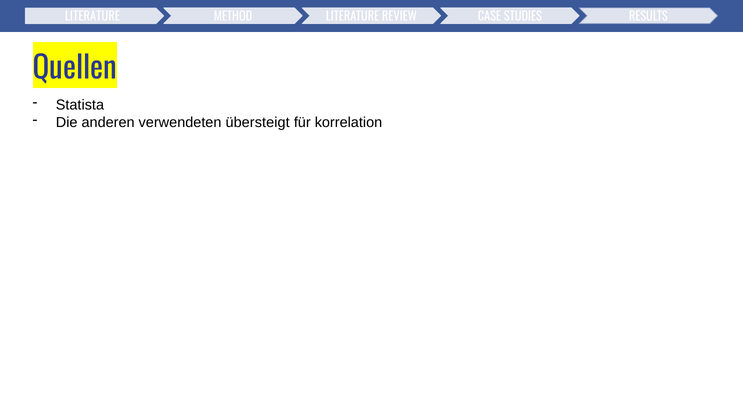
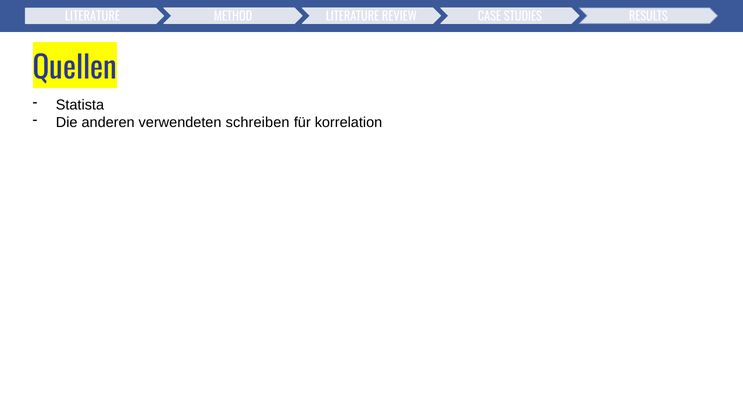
übersteigt: übersteigt -> schreiben (258, 122)
